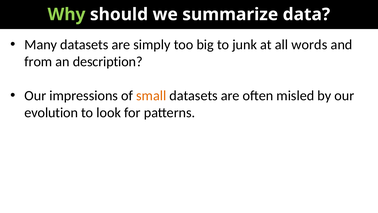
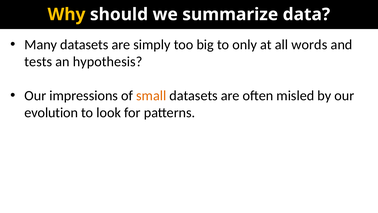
Why colour: light green -> yellow (67, 14)
junk: junk -> only (245, 45)
from: from -> tests (38, 62)
description: description -> hypothesis (108, 62)
